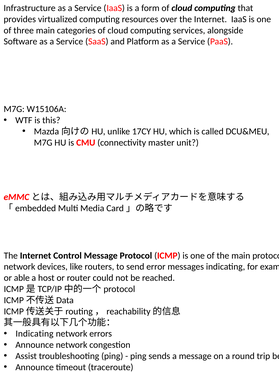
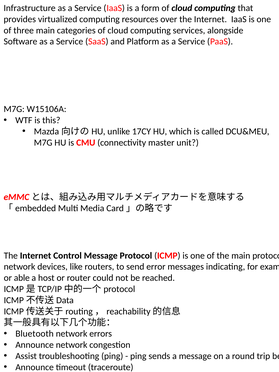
Indicating: Indicating -> Bluetooth (35, 334)
